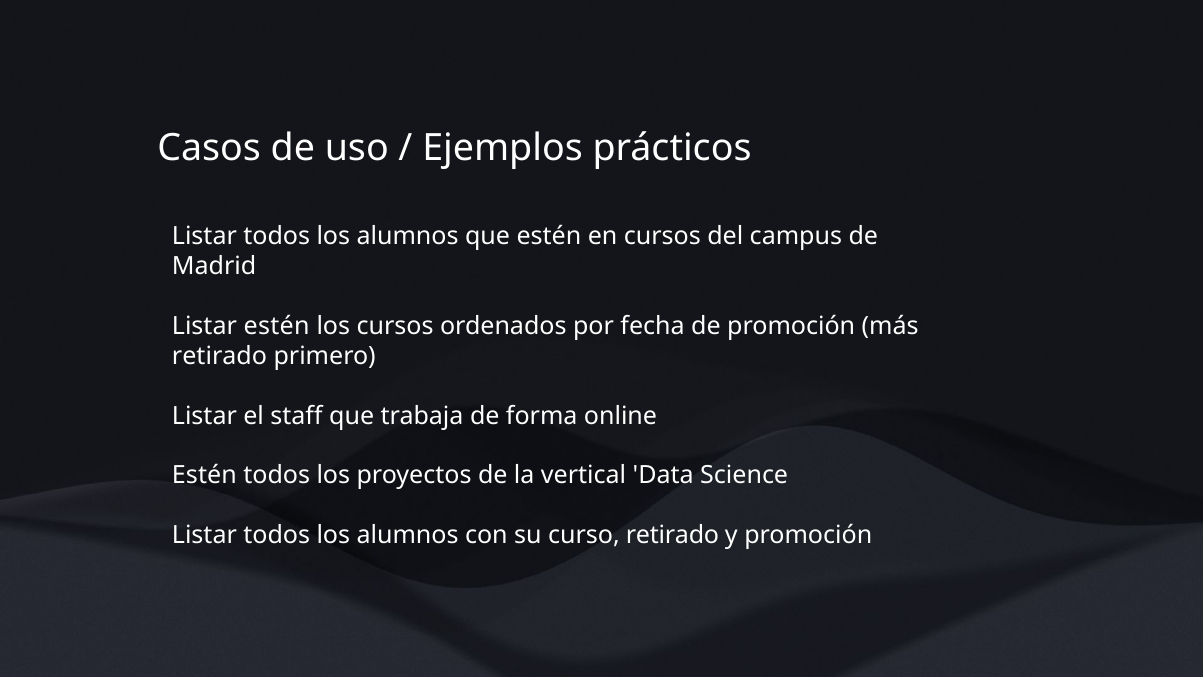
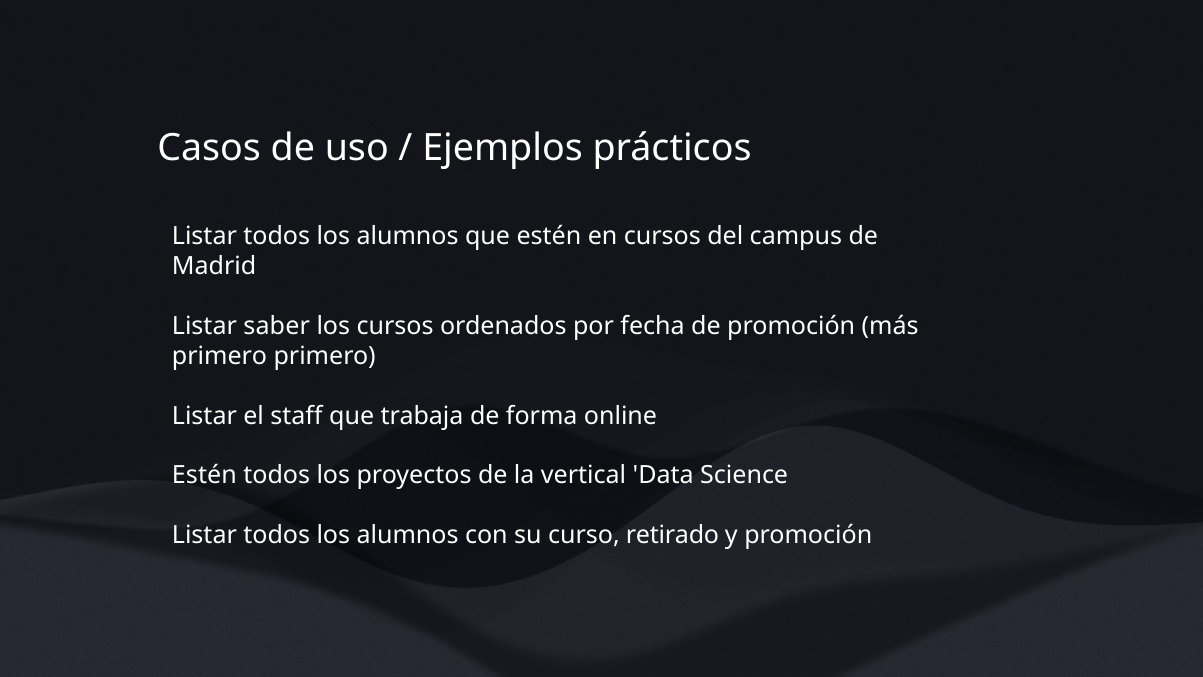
Listar estén: estén -> saber (277, 326)
retirado: retirado -> primero (220, 356)
